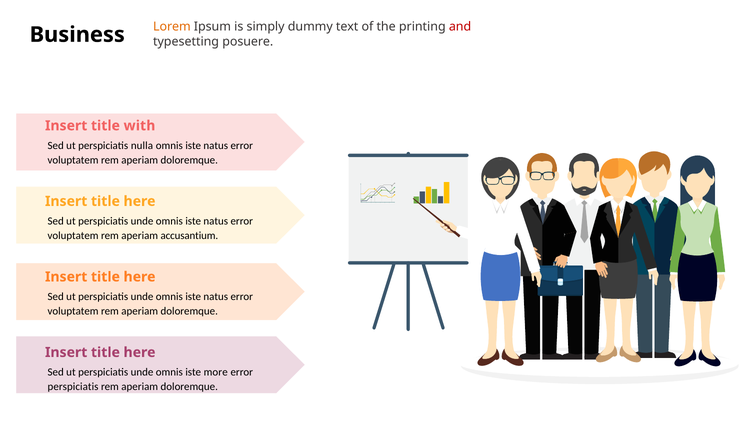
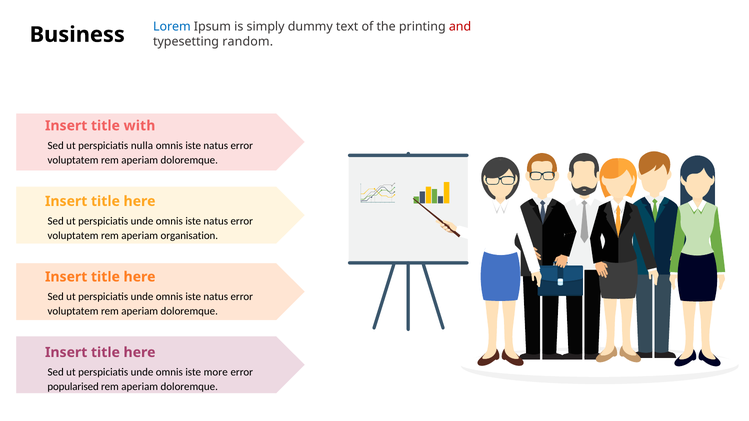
Lorem colour: orange -> blue (172, 26)
posuere: posuere -> random (248, 41)
accusantium: accusantium -> organisation (189, 236)
perspiciatis: perspiciatis -> popularised (73, 387)
